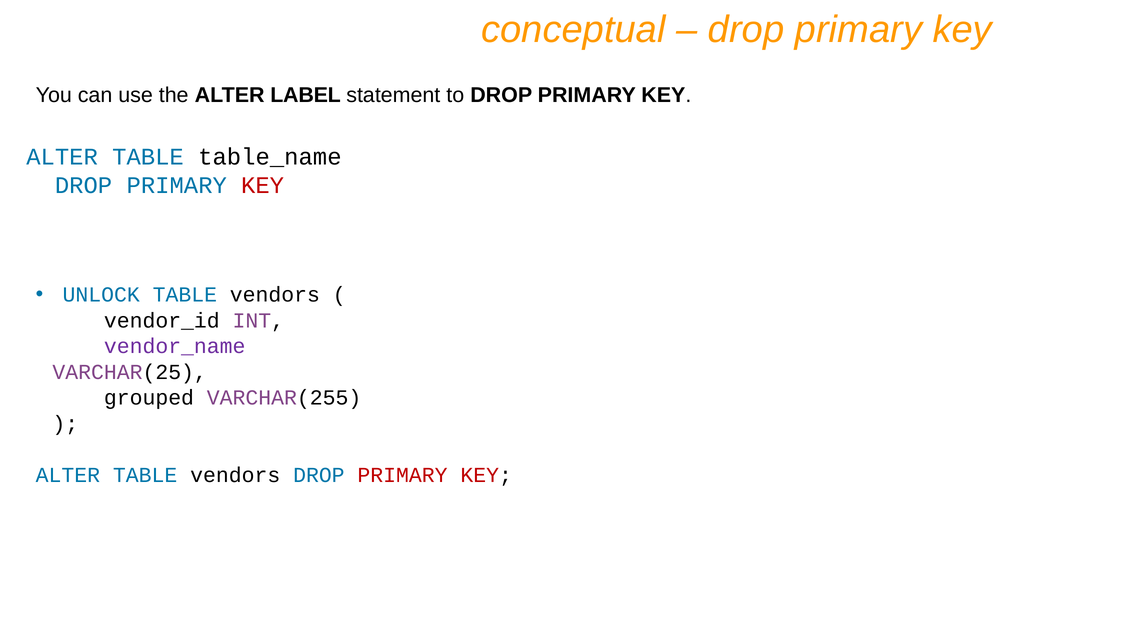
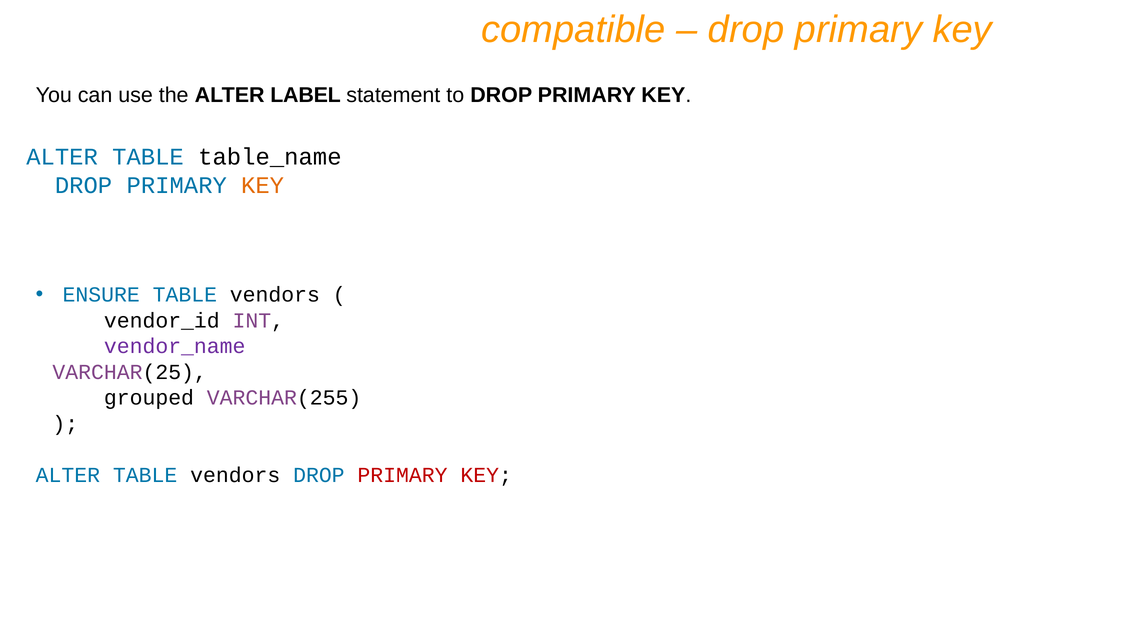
conceptual: conceptual -> compatible (573, 30)
KEY colour: red -> orange (263, 186)
UNLOCK: UNLOCK -> ENSURE (101, 295)
